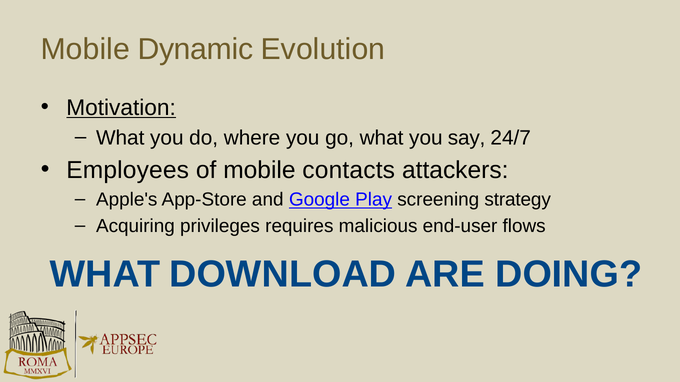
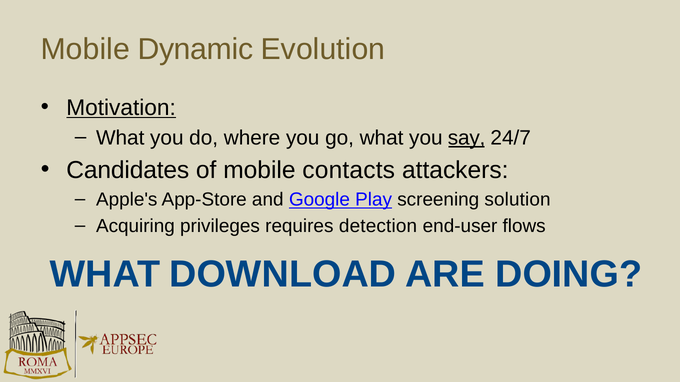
say underline: none -> present (467, 138)
Employees: Employees -> Candidates (128, 170)
strategy: strategy -> solution (518, 200)
malicious: malicious -> detection (378, 226)
